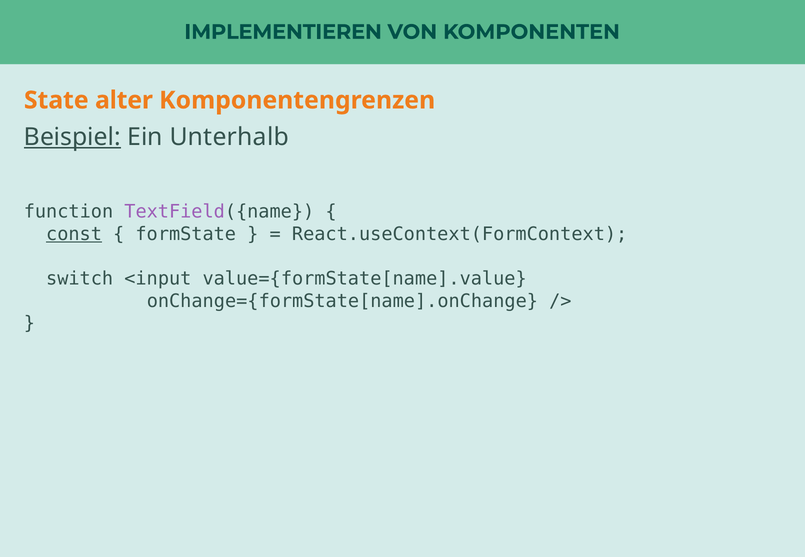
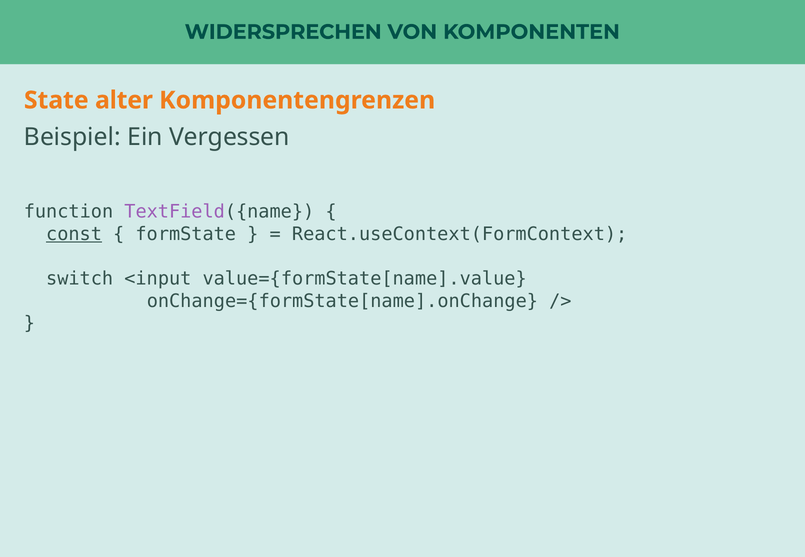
IMPLEMENTIEREN: IMPLEMENTIEREN -> WIDERSPRECHEN (283, 32)
Beispiel underline: present -> none (72, 137)
Unterhalb: Unterhalb -> Vergessen (229, 137)
